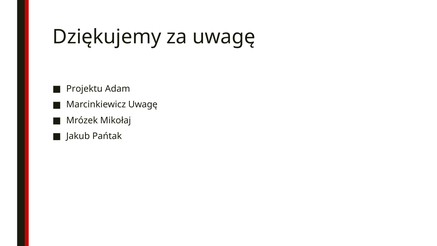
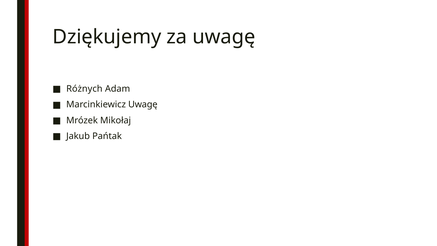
Projektu: Projektu -> Różnych (84, 89)
